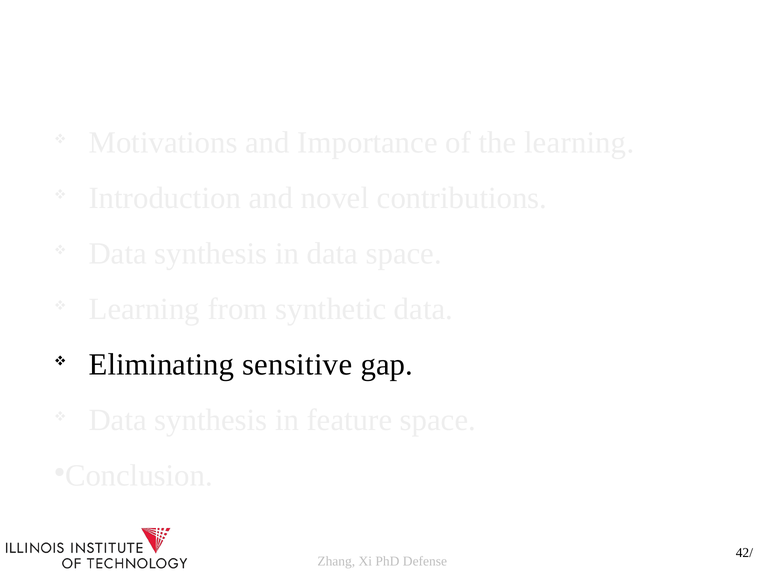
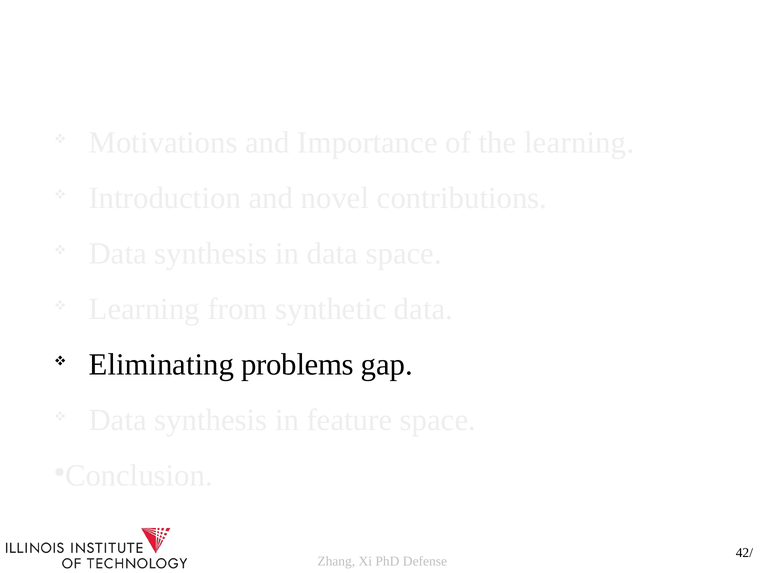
sensitive: sensitive -> problems (297, 364)
